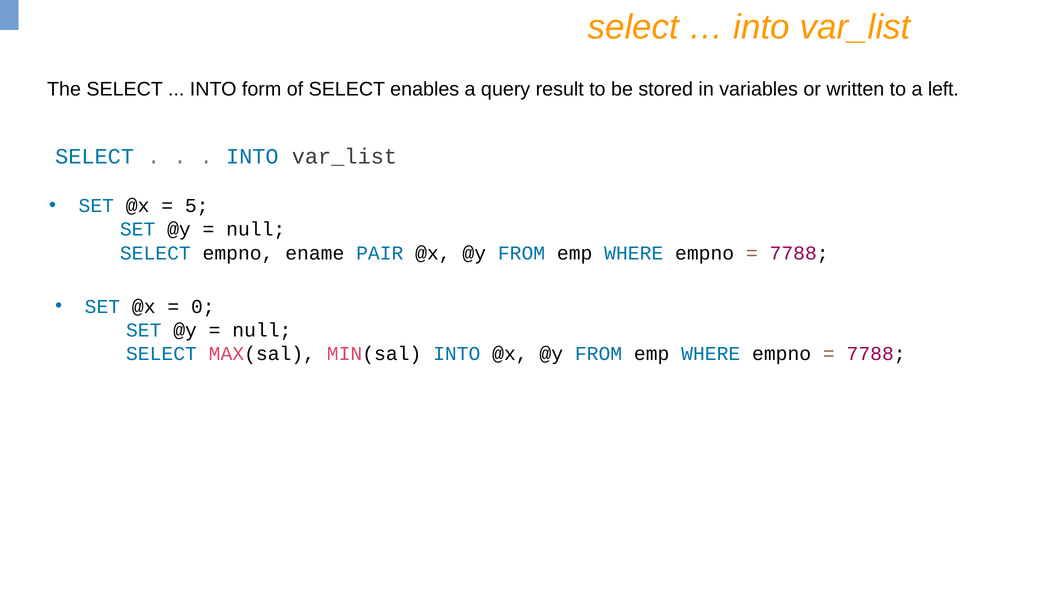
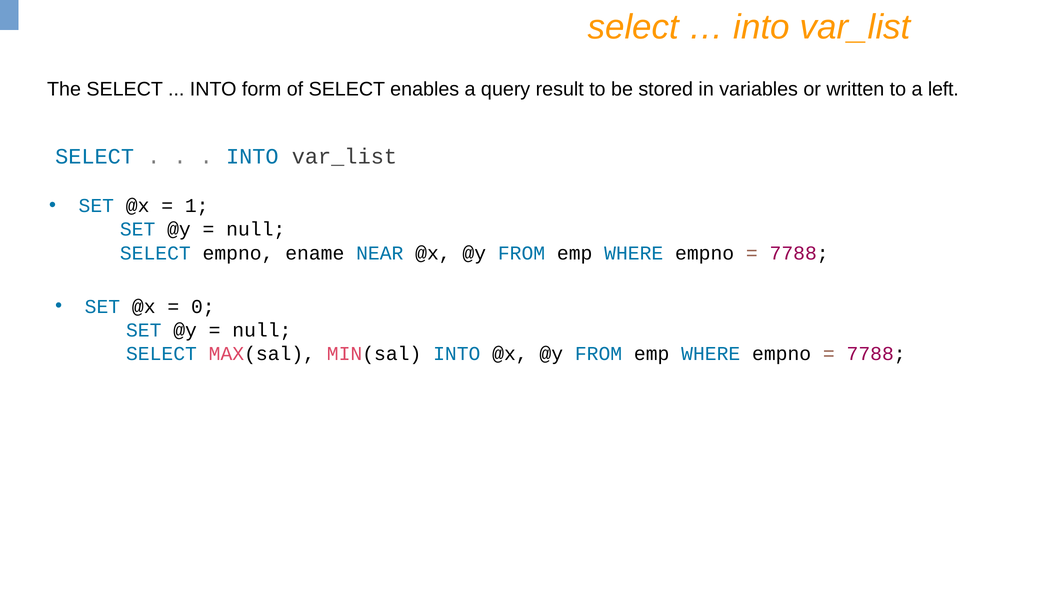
5: 5 -> 1 (197, 206)
PAIR: PAIR -> NEAR (380, 253)
